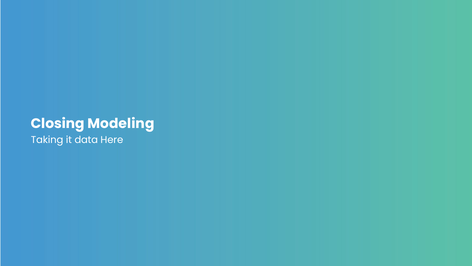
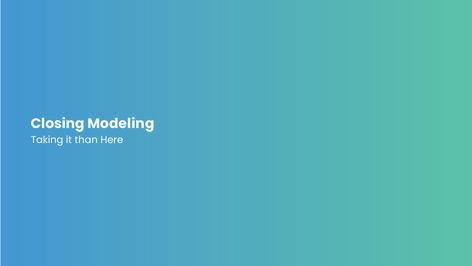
data: data -> than (86, 140)
